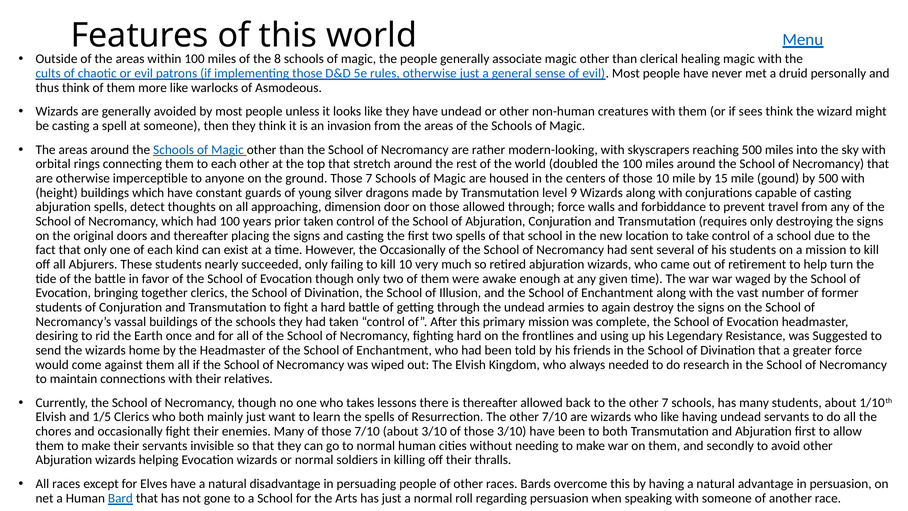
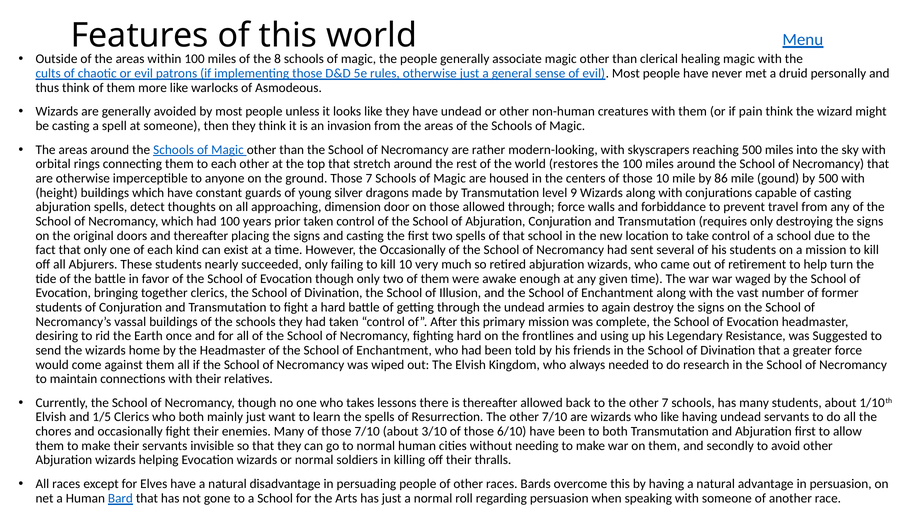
sees: sees -> pain (751, 111)
doubled: doubled -> restores (573, 164)
15: 15 -> 86 (721, 178)
those 3/10: 3/10 -> 6/10 (512, 431)
